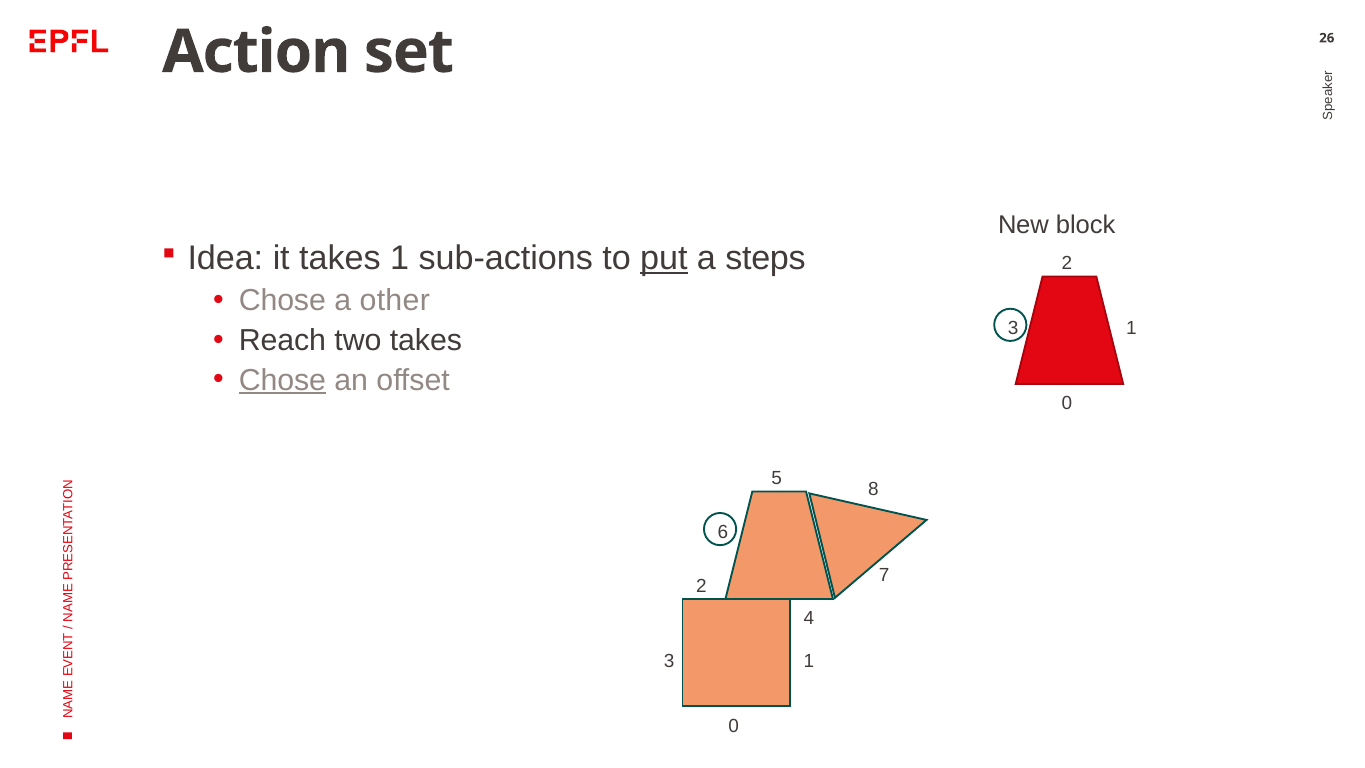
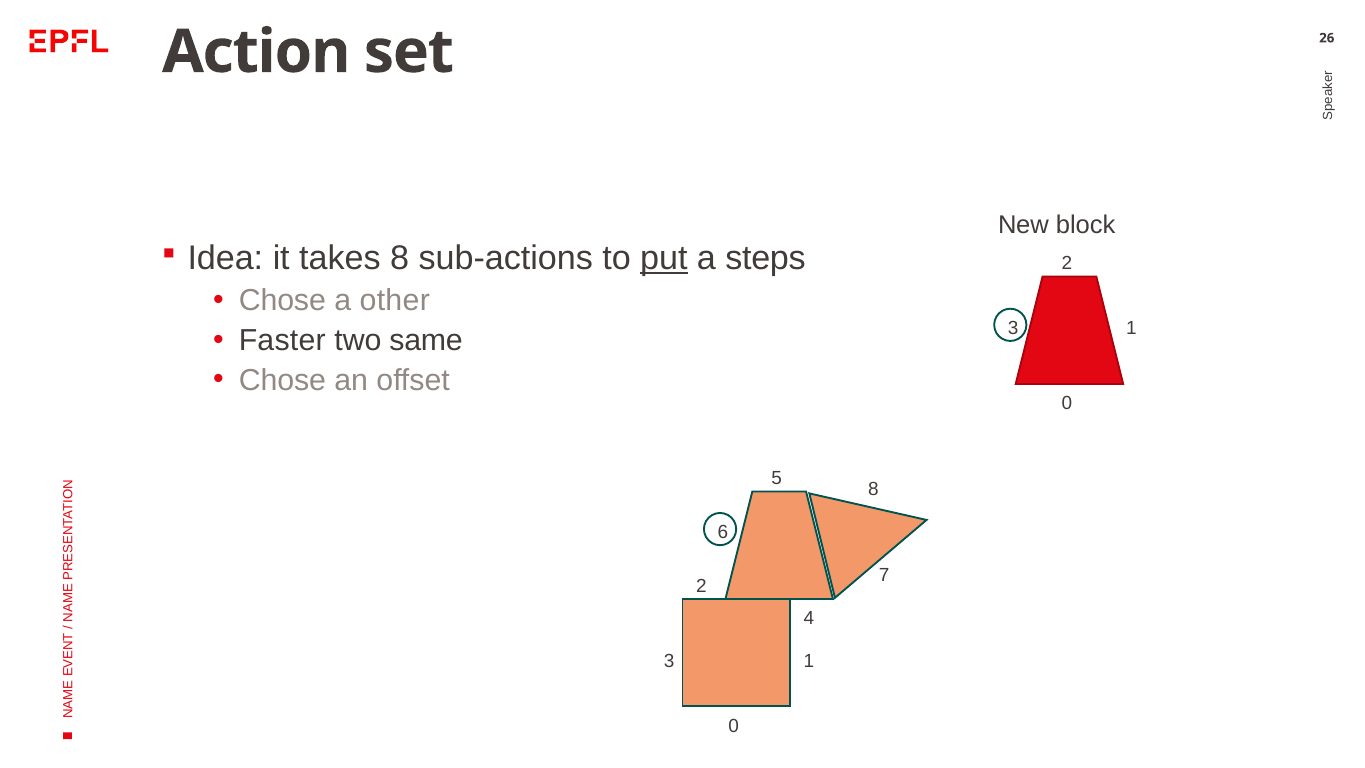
takes 1: 1 -> 8 (400, 259)
Reach: Reach -> Faster (282, 340)
two takes: takes -> same (426, 340)
Chose underline: present -> none (282, 380)
